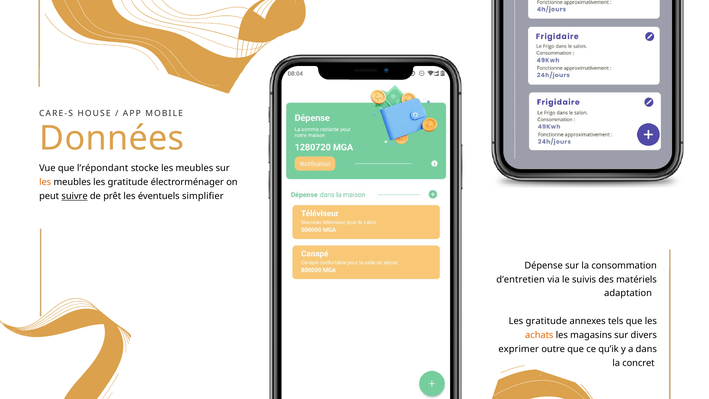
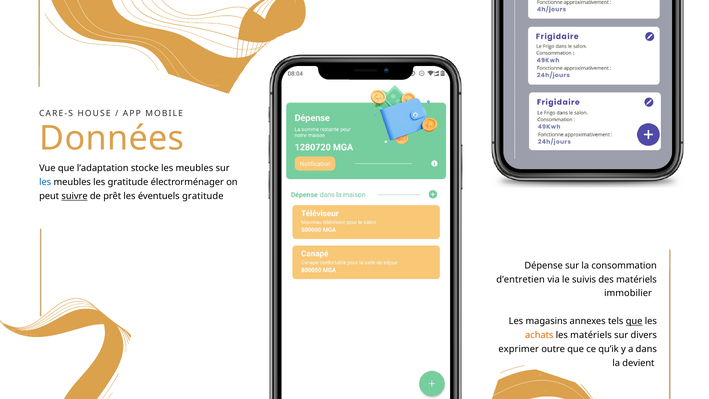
l’répondant: l’répondant -> l’adaptation (103, 168)
les colour: orange -> blue (45, 182)
éventuels simplifier: simplifier -> gratitude (203, 196)
adaptation: adaptation -> immobilier (628, 293)
gratitude: gratitude -> magasins (546, 321)
que underline: none -> present (634, 321)
les magasins: magasins -> matériels (591, 335)
concret: concret -> devient (638, 363)
